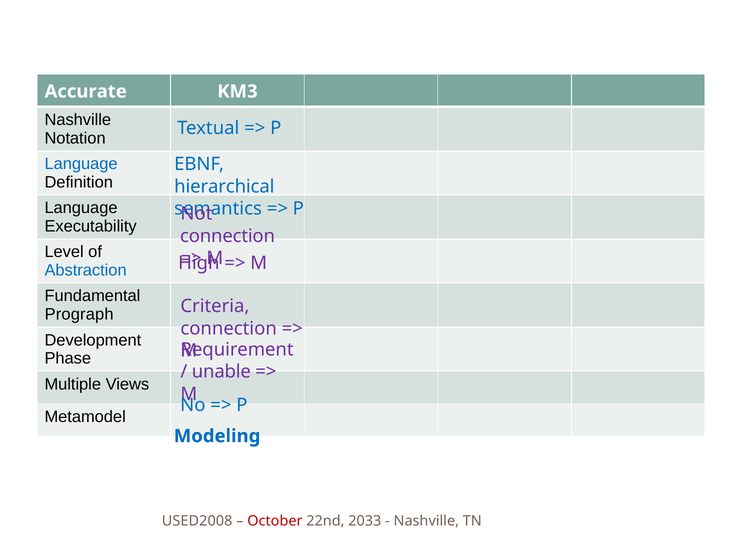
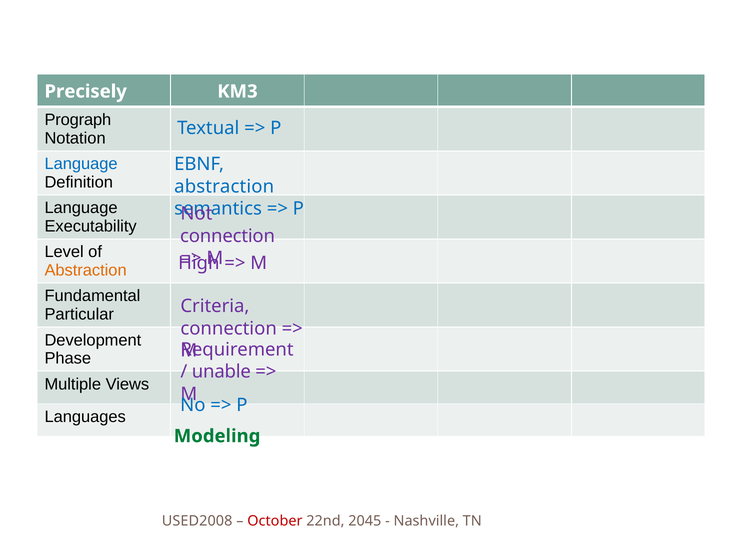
Accurate: Accurate -> Precisely (86, 92)
Nashville: Nashville -> Prograph (78, 120)
hierarchical: hierarchical -> abstraction (224, 187)
Abstraction colour: blue -> orange (86, 271)
Prograph: Prograph -> Particular (79, 315)
Metamodel: Metamodel -> Languages (85, 417)
Modeling colour: blue -> green (217, 437)
2033: 2033 -> 2045 (365, 522)
